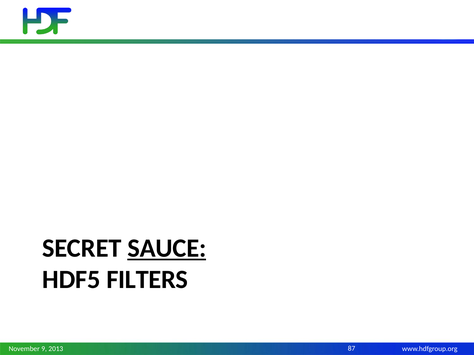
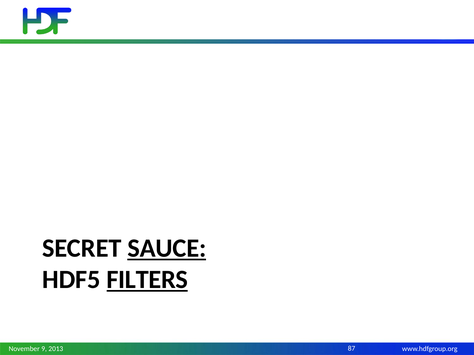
FILTERS underline: none -> present (147, 280)
